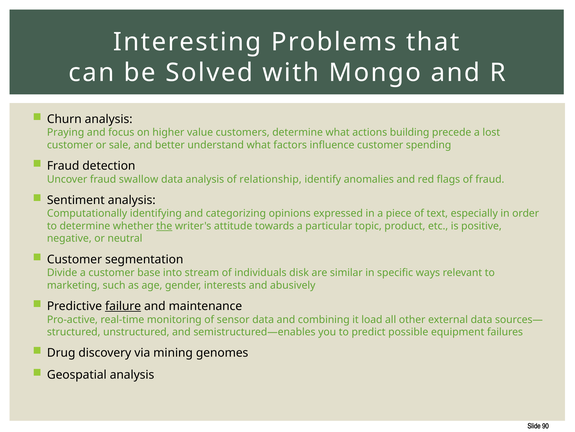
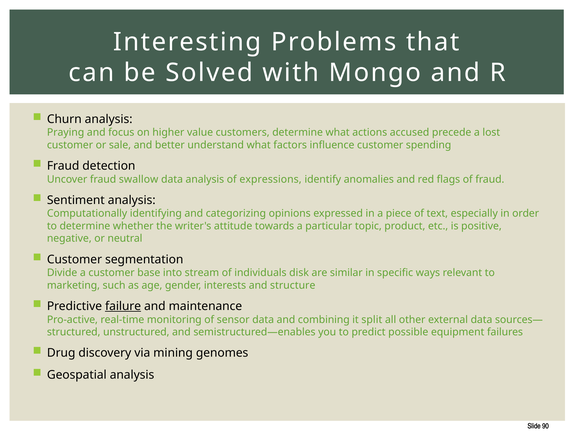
building: building -> accused (410, 132)
relationship: relationship -> expressions (271, 179)
the underline: present -> none (164, 226)
abusively: abusively -> structure (293, 285)
load: load -> split (372, 319)
